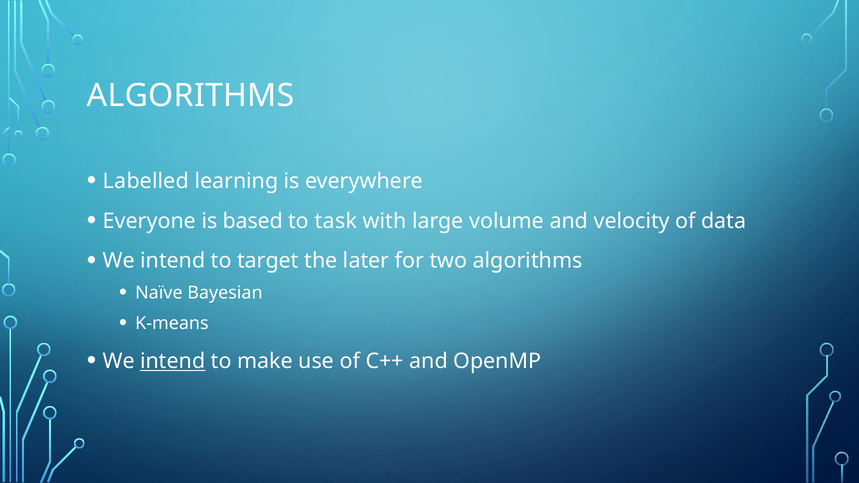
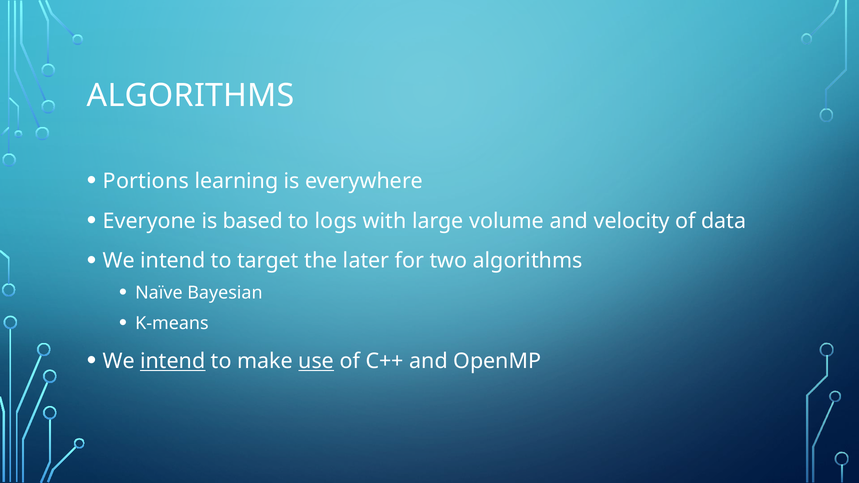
Labelled: Labelled -> Portions (146, 181)
task: task -> logs (336, 221)
use underline: none -> present (316, 361)
